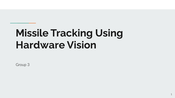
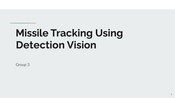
Hardware: Hardware -> Detection (40, 45)
